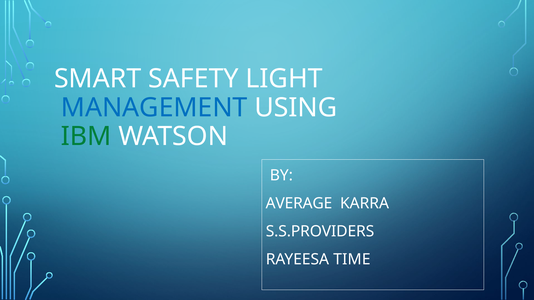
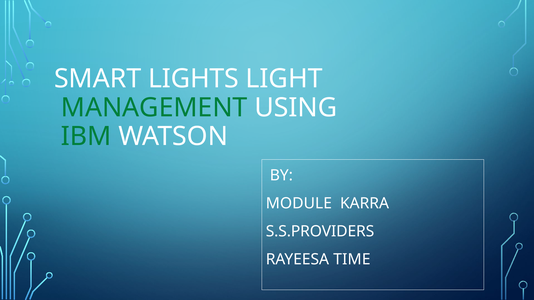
SAFETY: SAFETY -> LIGHTS (194, 79)
MANAGEMENT colour: blue -> green (154, 108)
AVERAGE: AVERAGE -> MODULE (299, 204)
